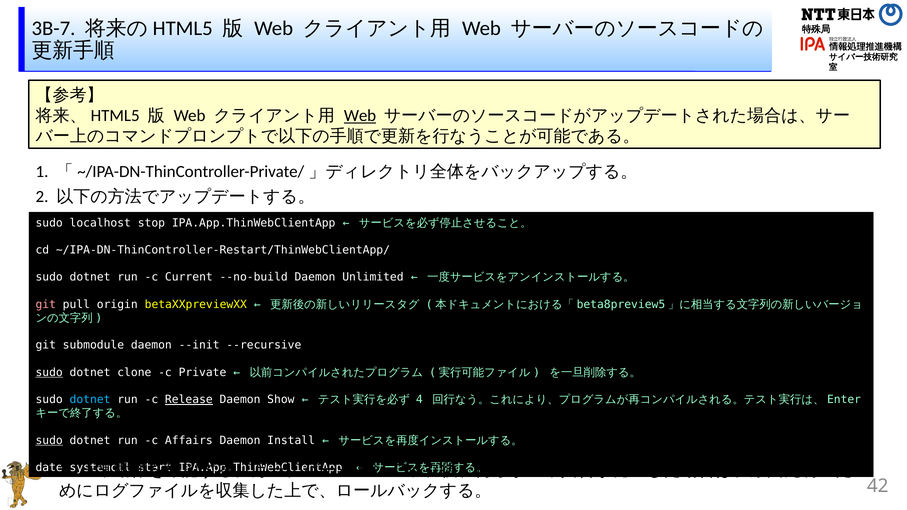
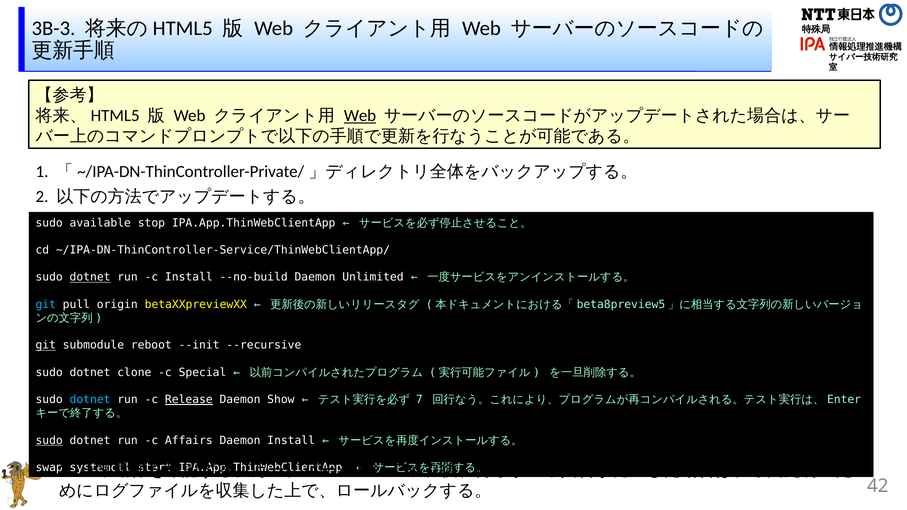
3B-7: 3B-7 -> 3B-3 (53, 28)
localhost: localhost -> available (100, 223)
~/IPA-DN-ThinController-Restart/ThinWebClientApp/: ~/IPA-DN-ThinController-Restart/ThinWebClientApp/ -> ~/IPA-DN-ThinController-Service/ThinWebClientApp/ (223, 250)
dotnet underline: none -> present (90, 277)
c Current: Current -> Install (189, 277)
git colour: pink -> light blue (46, 305)
git underline: none -> present (46, 345)
submodule daemon: daemon -> reboot (151, 345)
sudo underline: present -> none (49, 373)
Private: Private -> Special (203, 373)
4: 4 -> 7 (419, 400)
date: date -> swap (49, 468)
